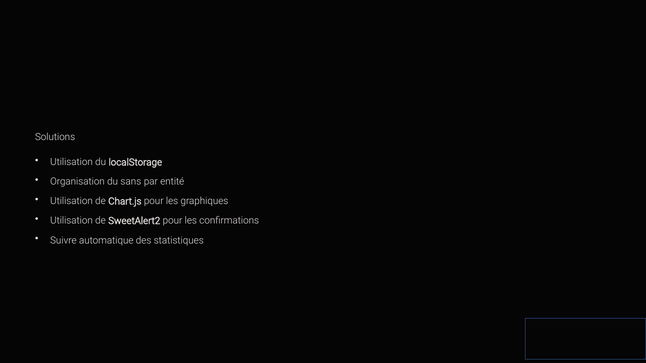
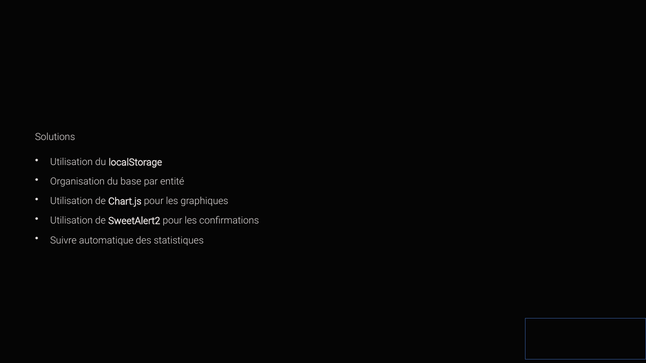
sans: sans -> base (131, 182)
